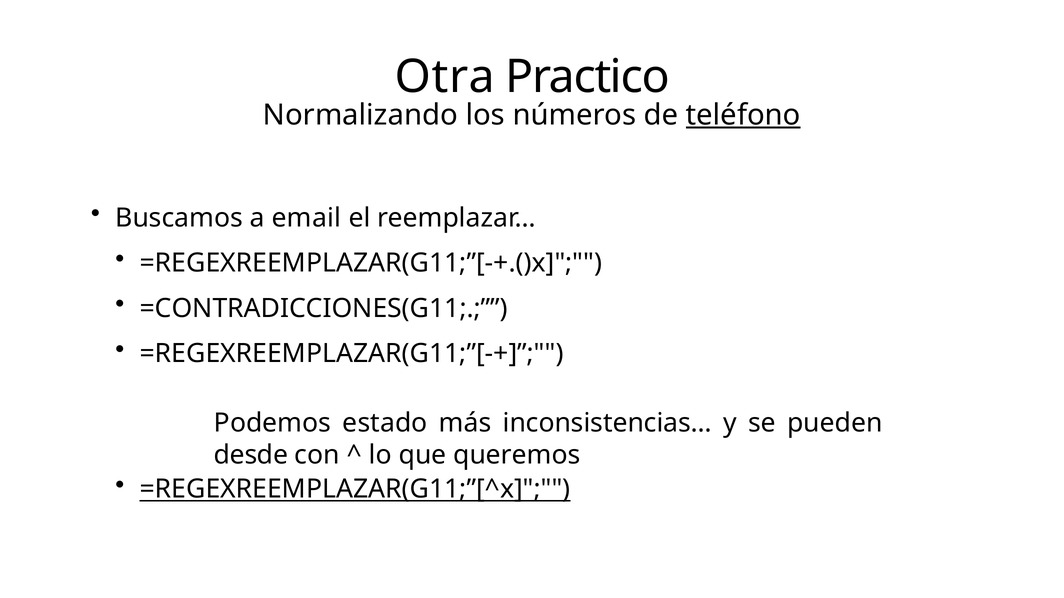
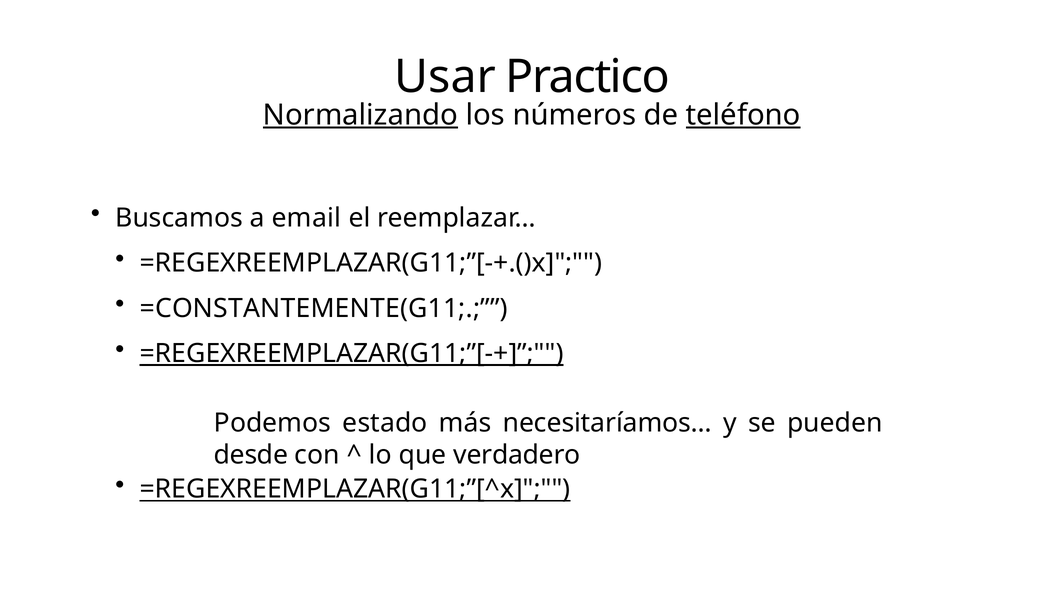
Otra: Otra -> Usar (445, 77)
Normalizando underline: none -> present (361, 115)
=CONTRADICCIONES(G11: =CONTRADICCIONES(G11 -> =CONSTANTEMENTE(G11 (324, 309)
=REGEXREEMPLAZAR(G11;”[-+ underline: none -> present (352, 354)
inconsistencias…: inconsistencias… -> necesitaríamos… (607, 423)
queremos: queremos -> verdadero (517, 455)
